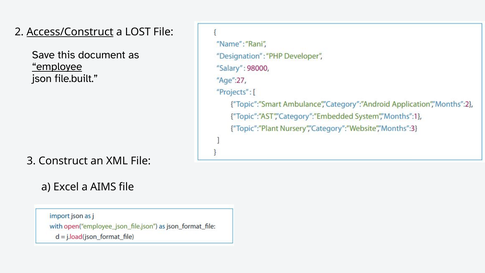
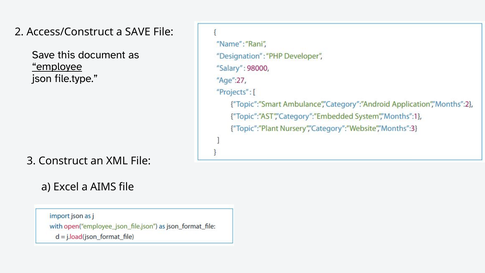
Access/Construct underline: present -> none (70, 32)
a LOST: LOST -> SAVE (138, 32)
file.built: file.built -> file.type (76, 78)
